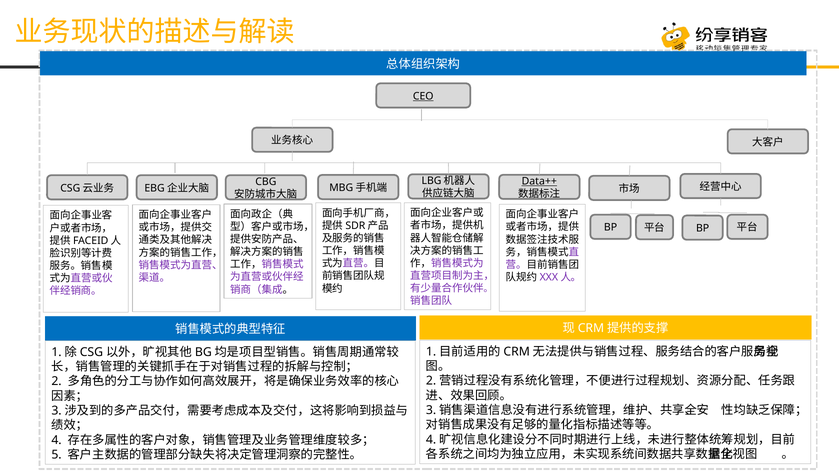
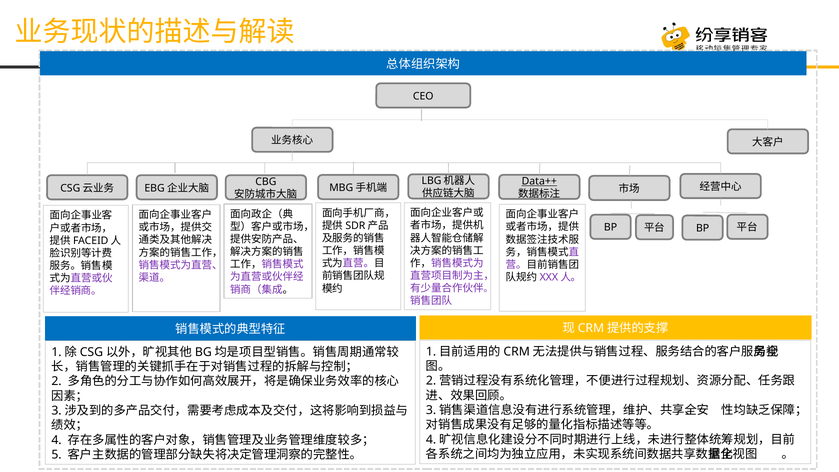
CEO underline: present -> none (423, 96)
